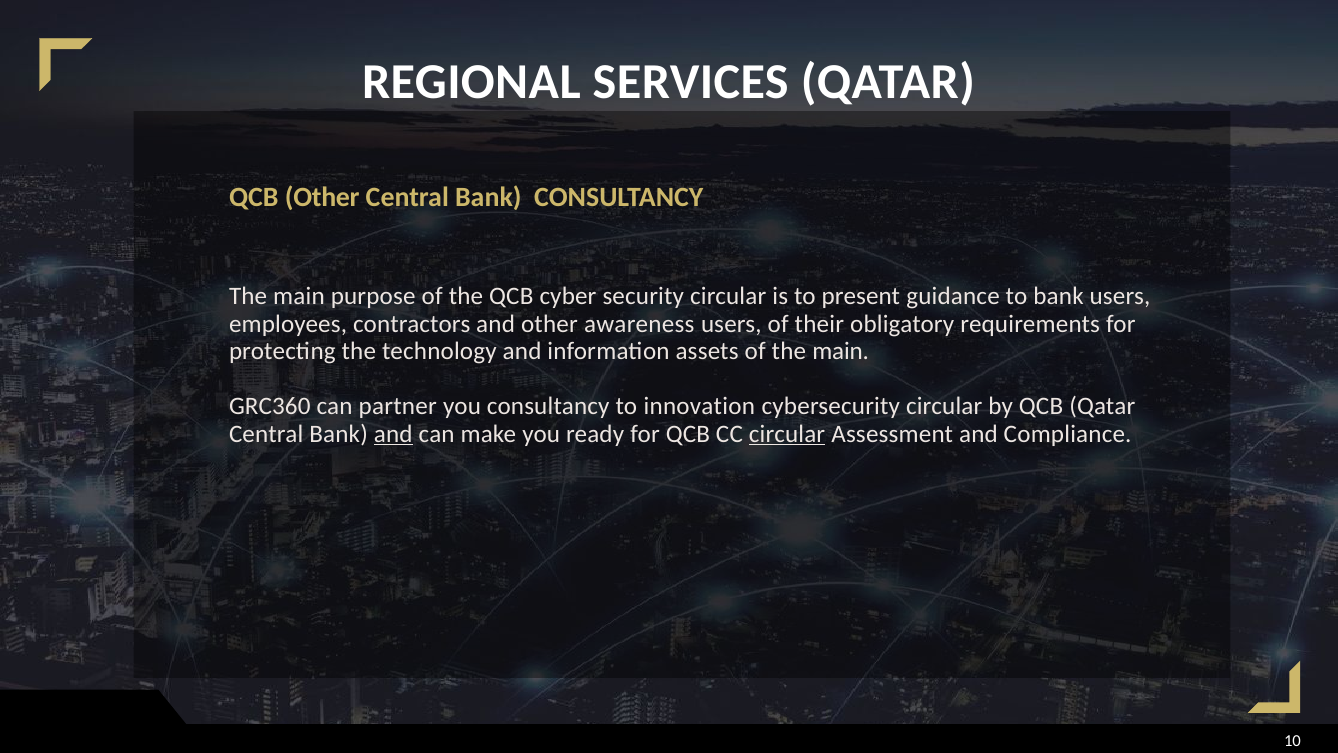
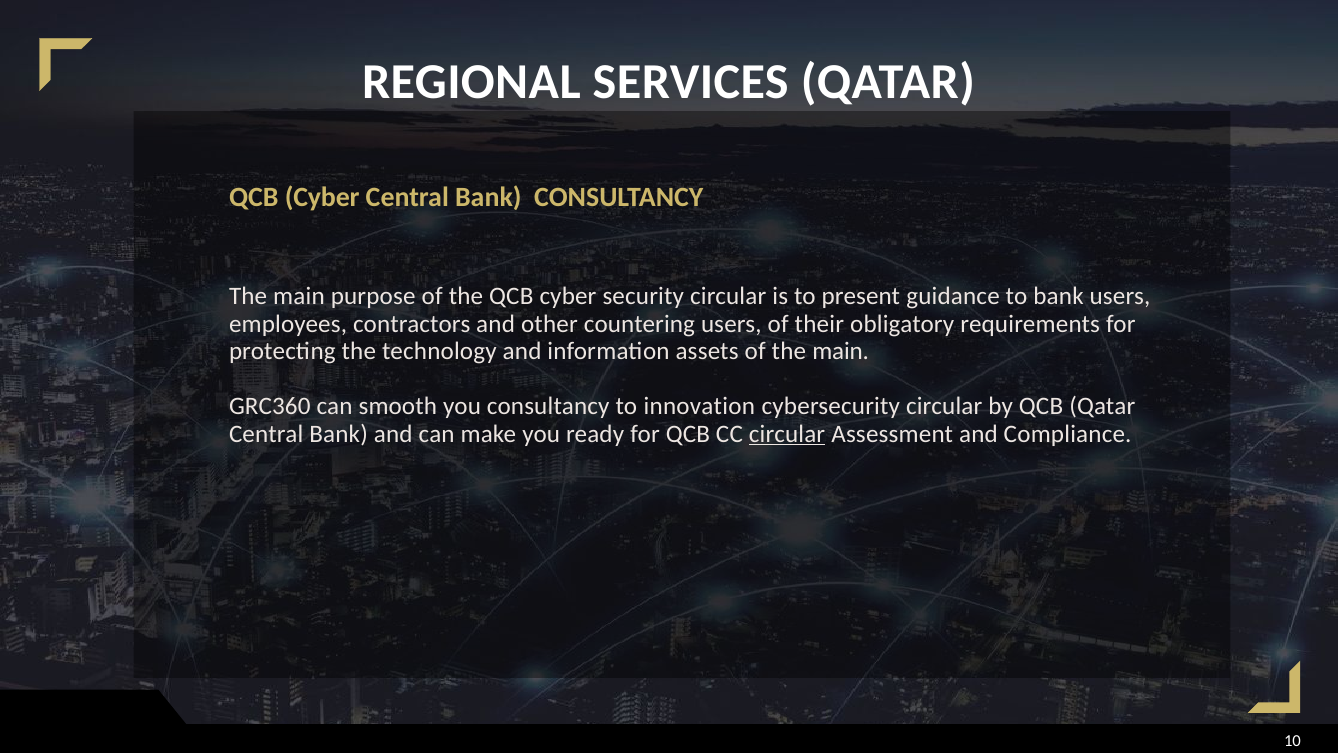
Other: Other -> Cyber (322, 197)
awareness: awareness -> countering (639, 324)
partner: partner -> smooth (398, 406)
and underline: present -> none (393, 434)
